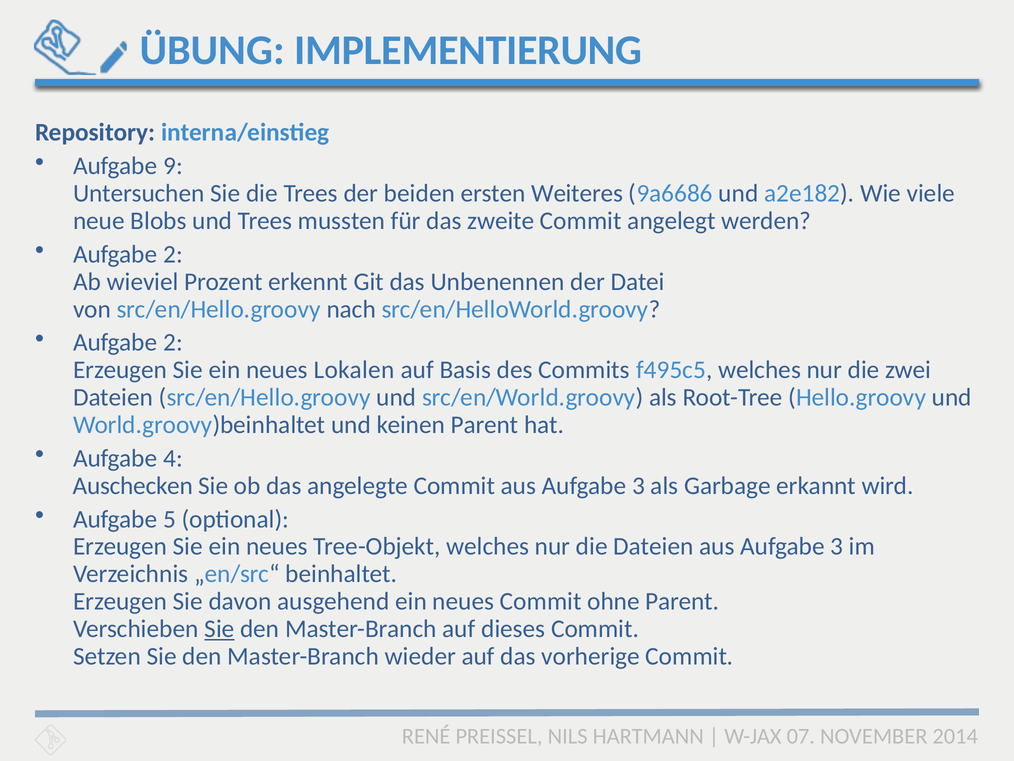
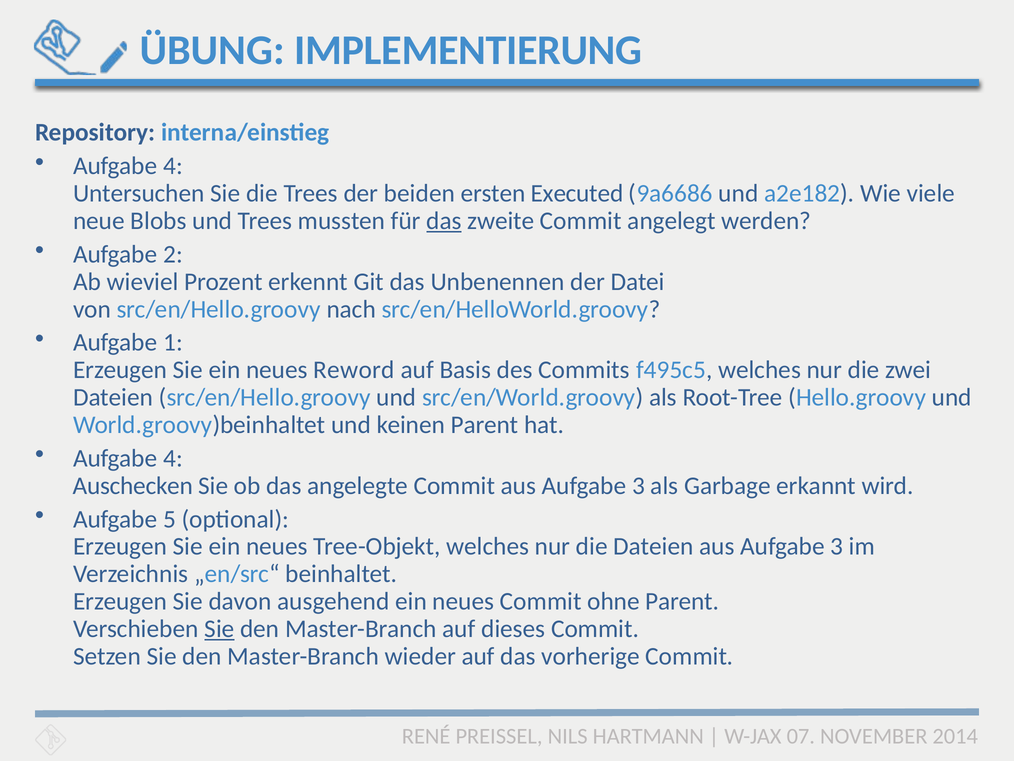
9: 9 -> 4 (173, 166)
Weiteres: Weiteres -> Executed (577, 193)
das underline: none -> present (444, 221)
2: 2 -> 1 (173, 342)
Lokalen: Lokalen -> Reword (354, 370)
